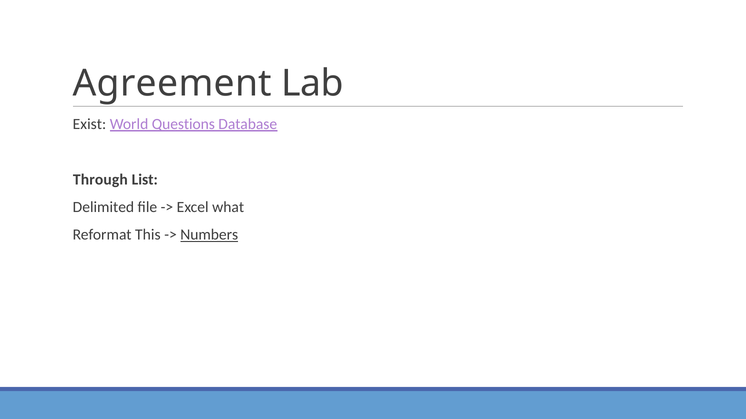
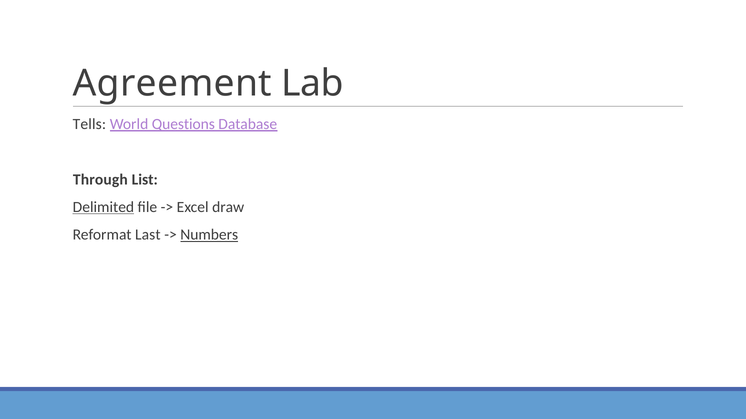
Exist: Exist -> Tells (89, 124)
Delimited underline: none -> present (103, 207)
what: what -> draw (228, 207)
This: This -> Last (148, 235)
